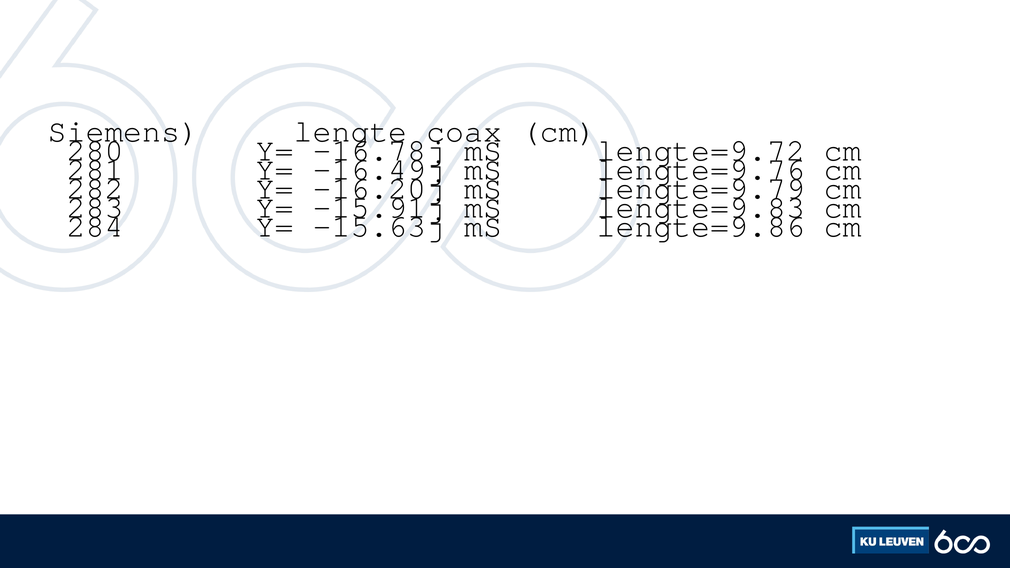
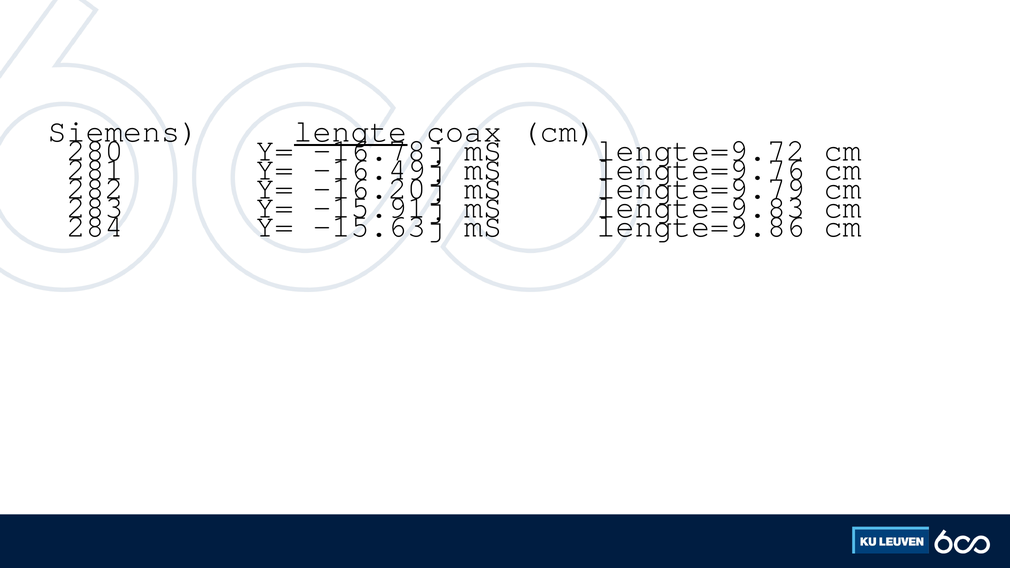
lengte underline: none -> present (351, 132)
